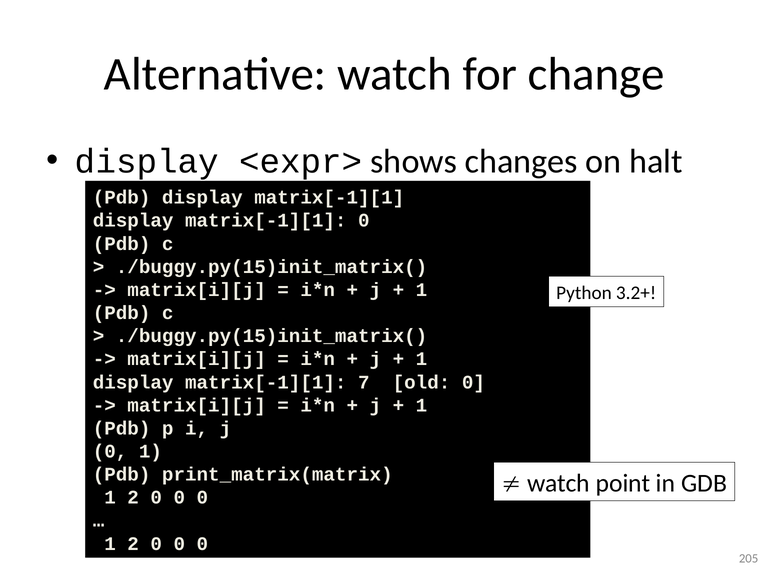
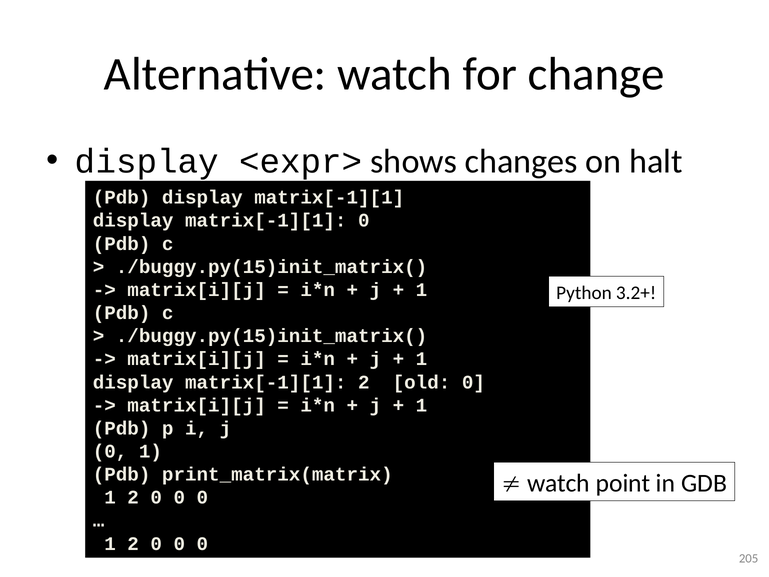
matrix[-1][1 7: 7 -> 2 (364, 382)
